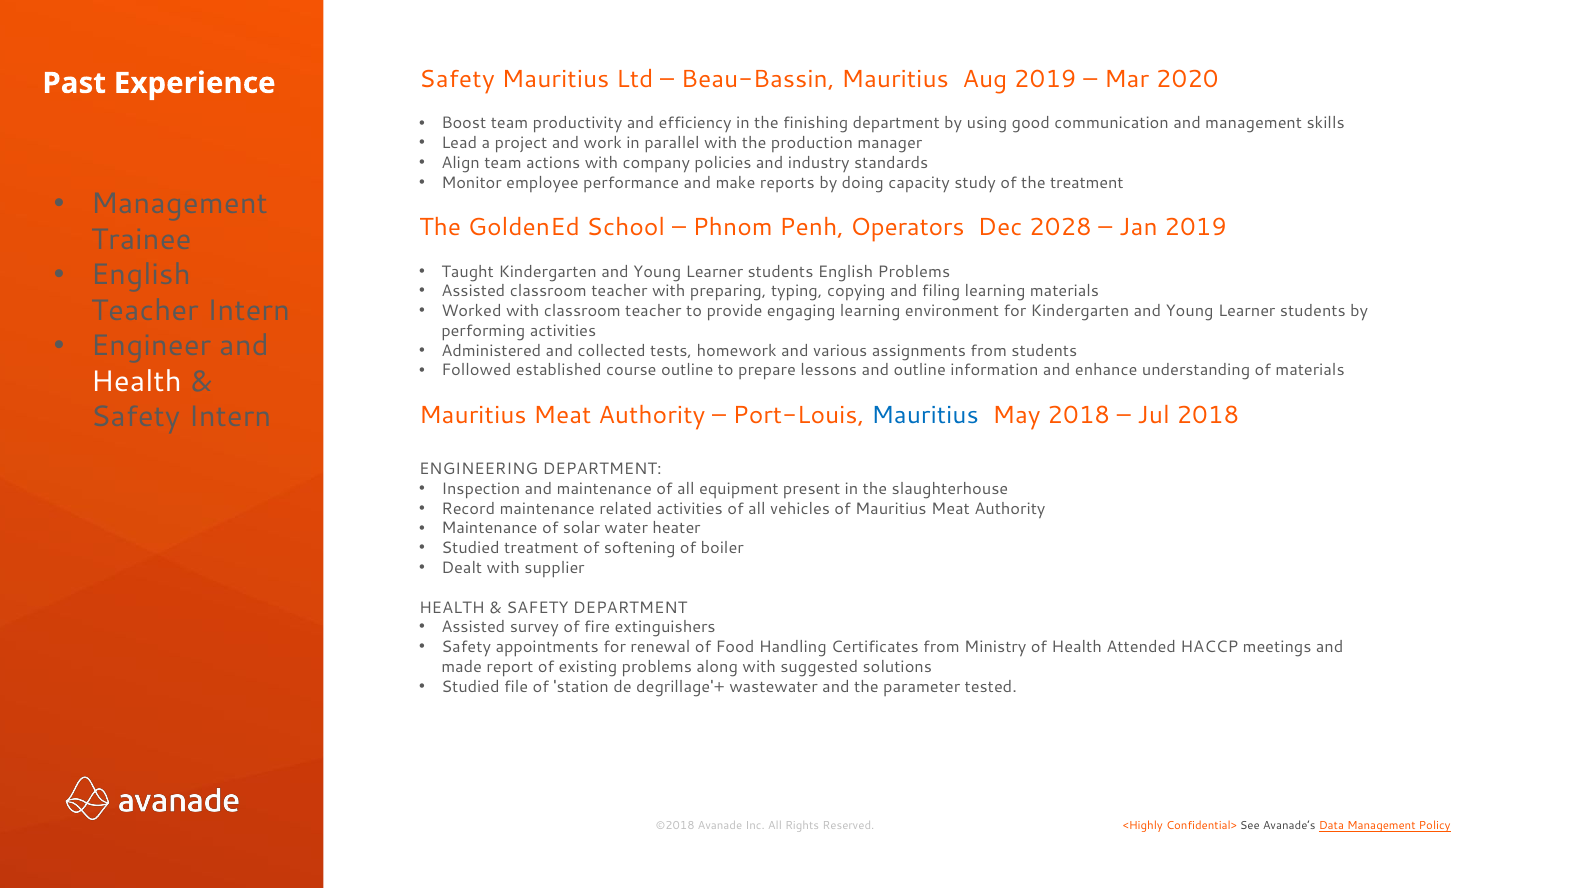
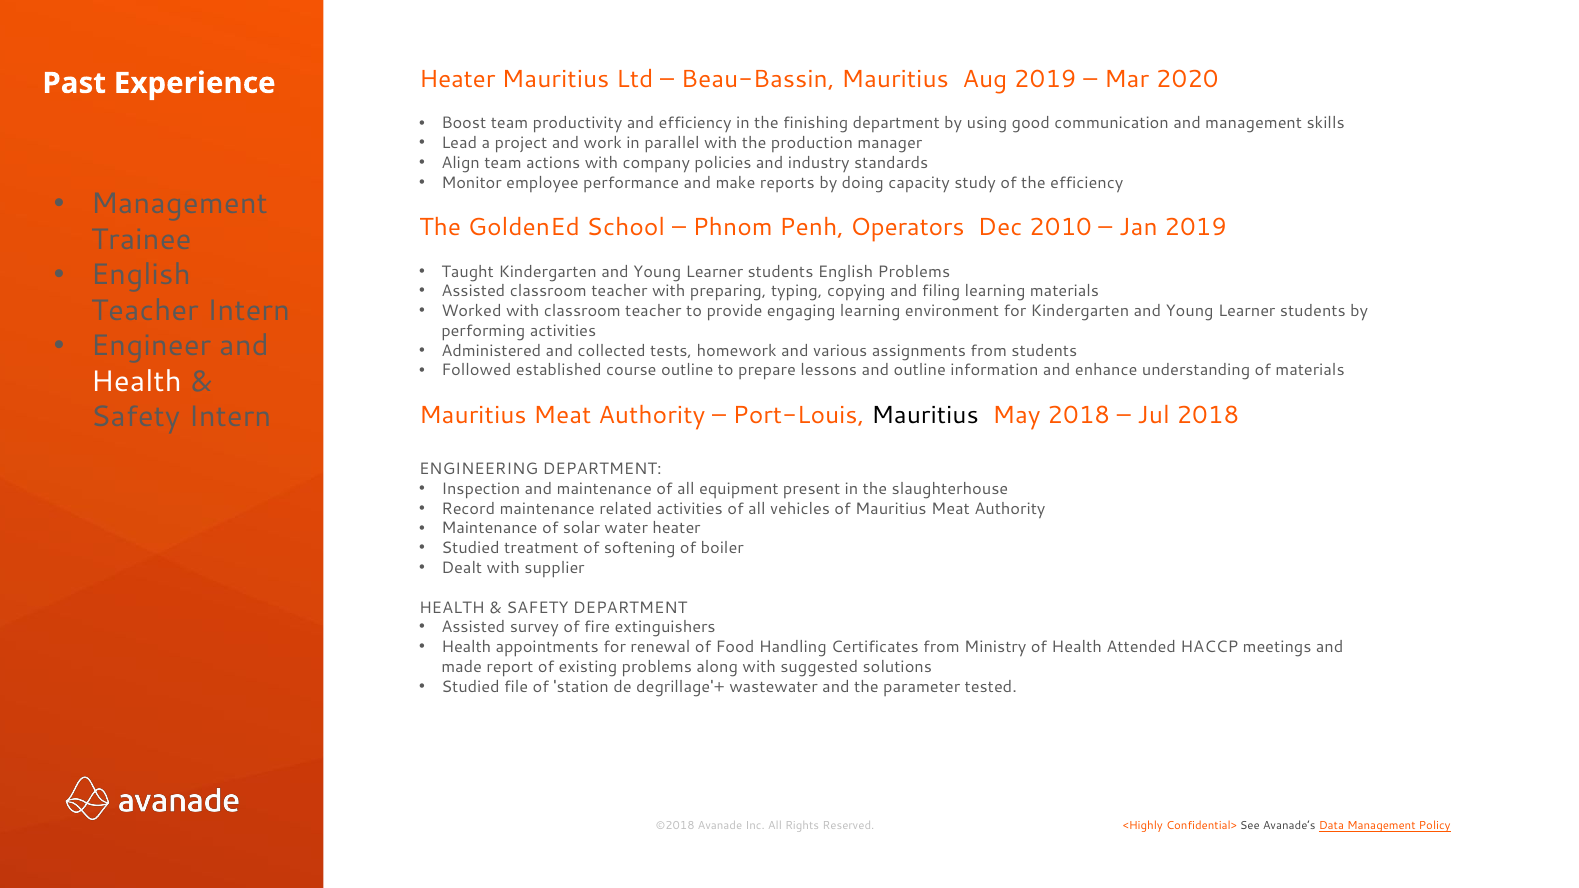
Experience Safety: Safety -> Heater (457, 80)
the treatment: treatment -> efficiency (1087, 183)
2028: 2028 -> 2010 (1061, 228)
Mauritius colour: blue -> black (925, 416)
Safety: Safety -> Health (466, 647)
